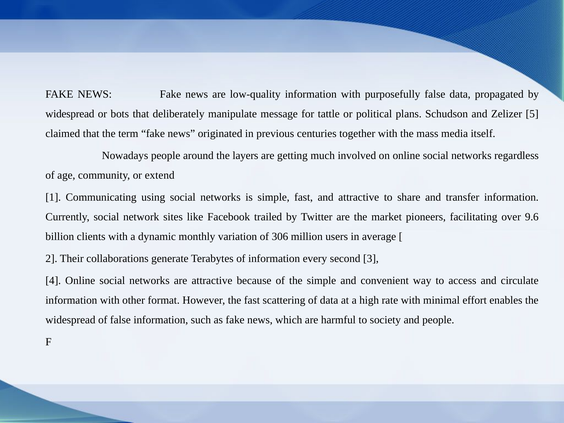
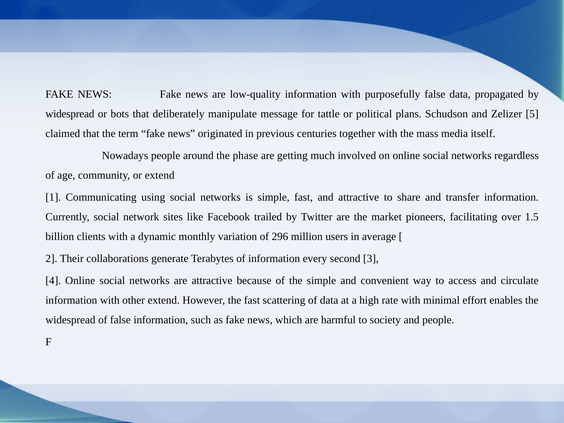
layers: layers -> phase (245, 156)
9.6: 9.6 -> 1.5 (532, 217)
306: 306 -> 296 (280, 237)
other format: format -> extend (164, 300)
